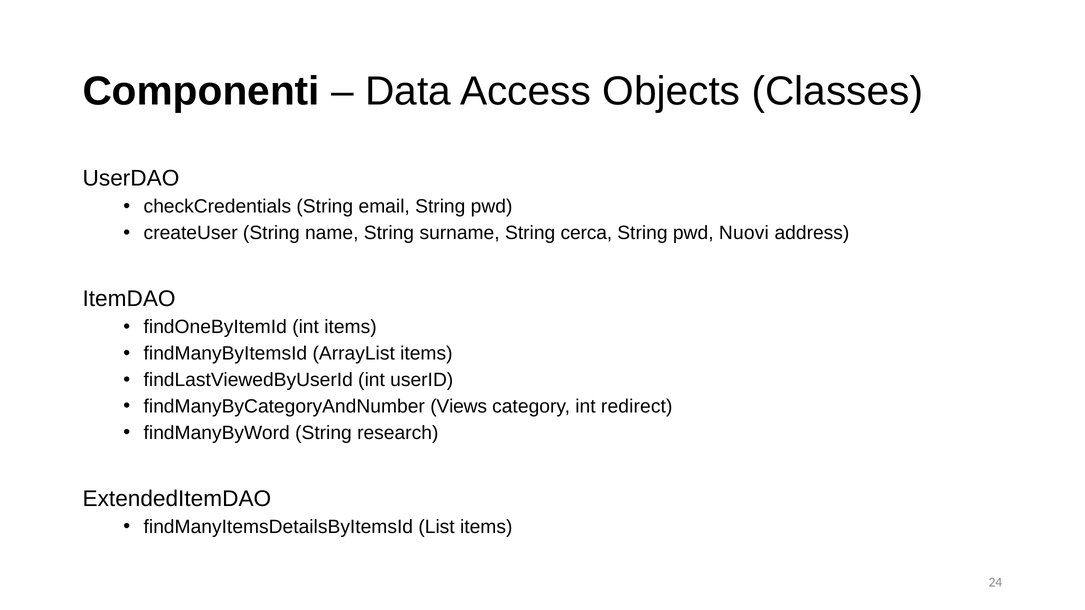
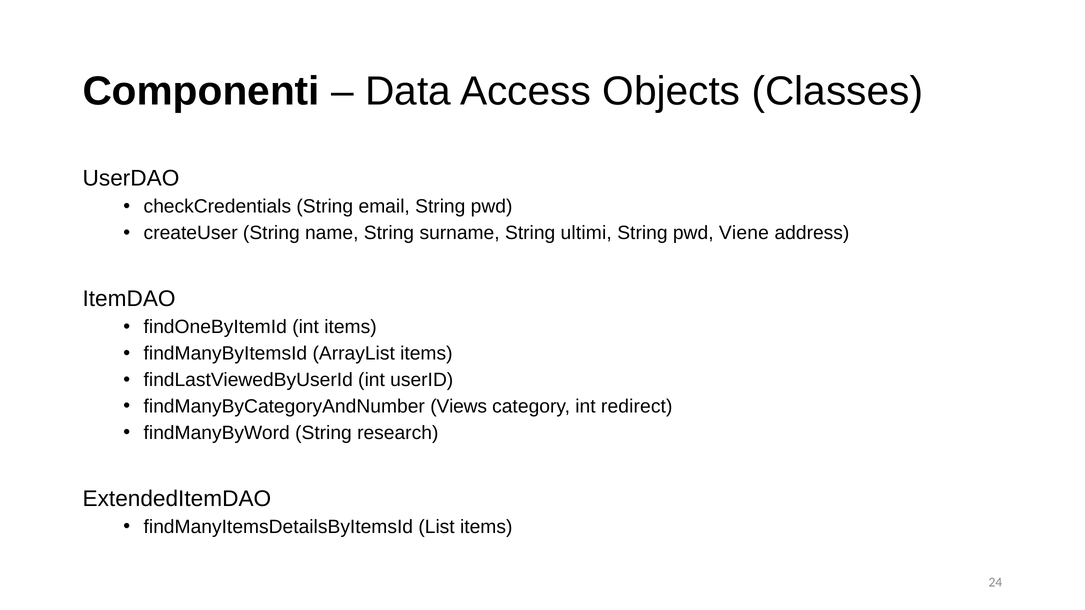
cerca: cerca -> ultimi (586, 233)
Nuovi: Nuovi -> Viene (744, 233)
